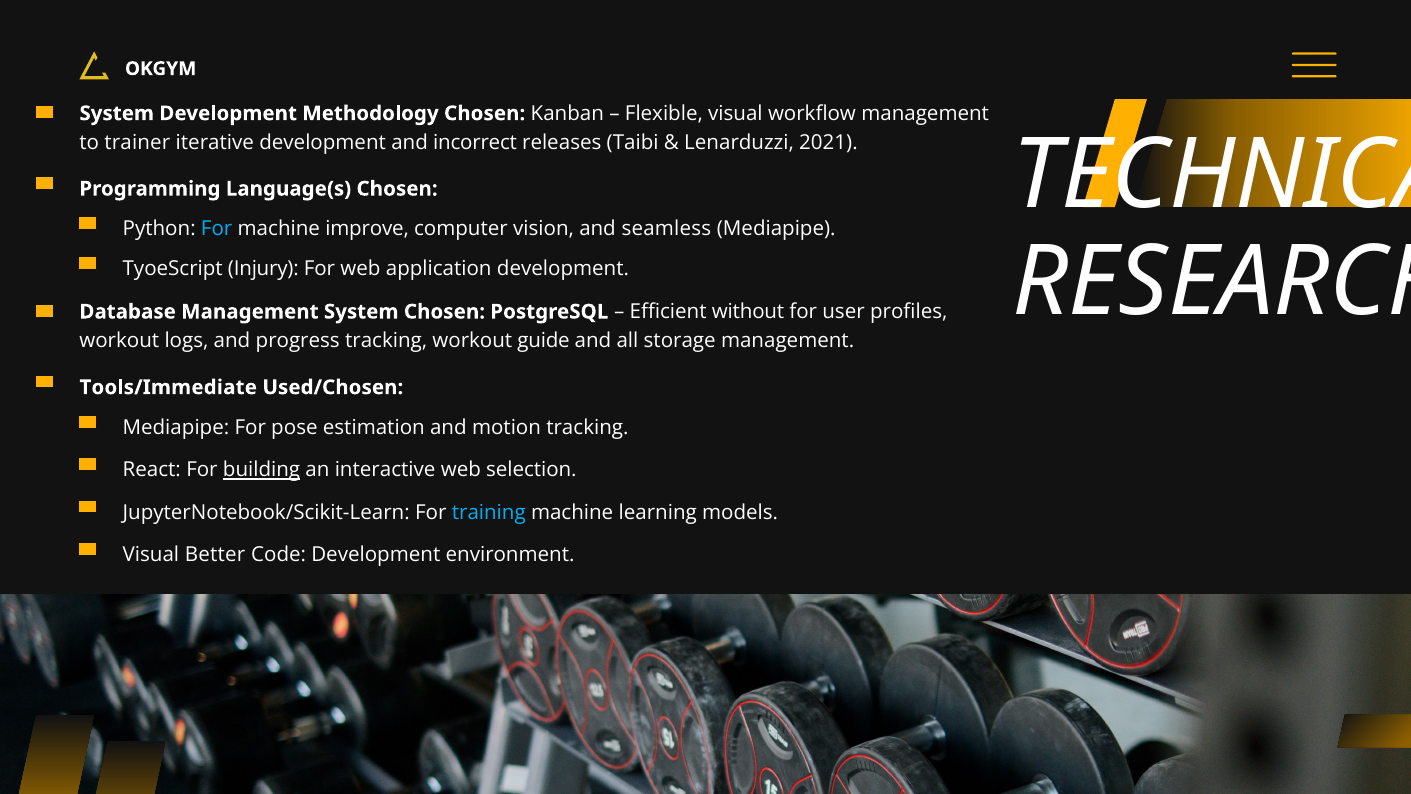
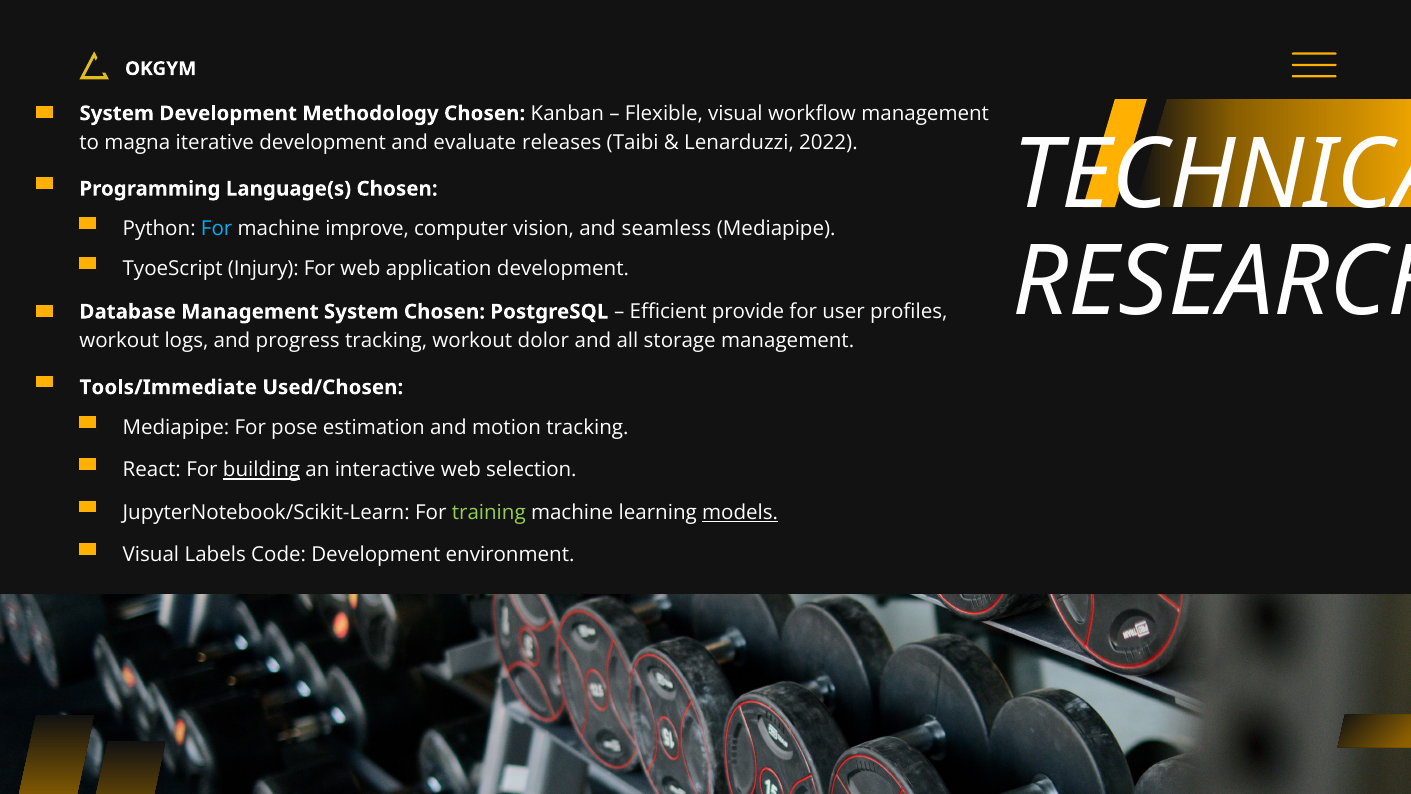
trainer: trainer -> magna (137, 142)
incorrect: incorrect -> evaluate (475, 142)
2021: 2021 -> 2022 (828, 142)
without: without -> provide (748, 312)
guide: guide -> dolor (543, 340)
training colour: light blue -> light green (489, 512)
models underline: none -> present (740, 512)
Better: Better -> Labels (215, 555)
